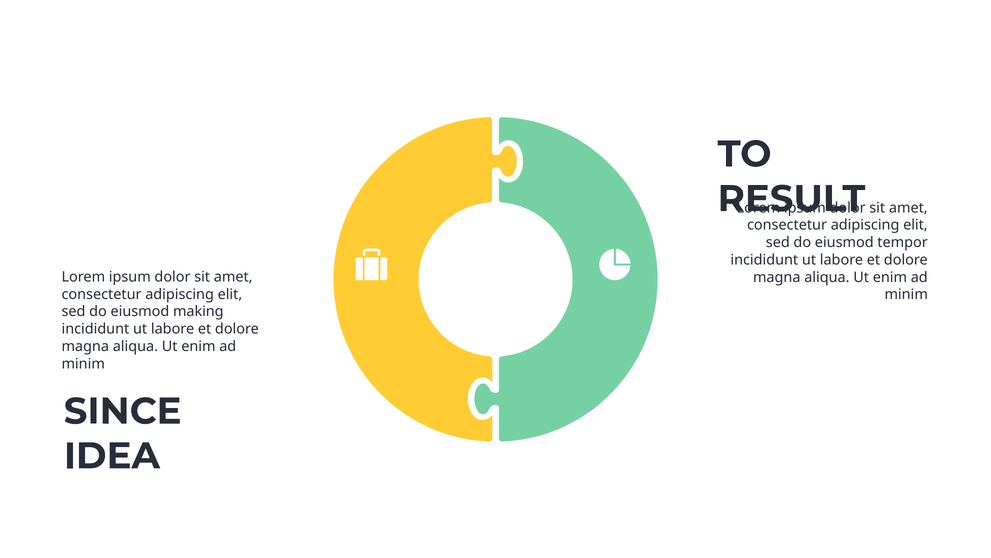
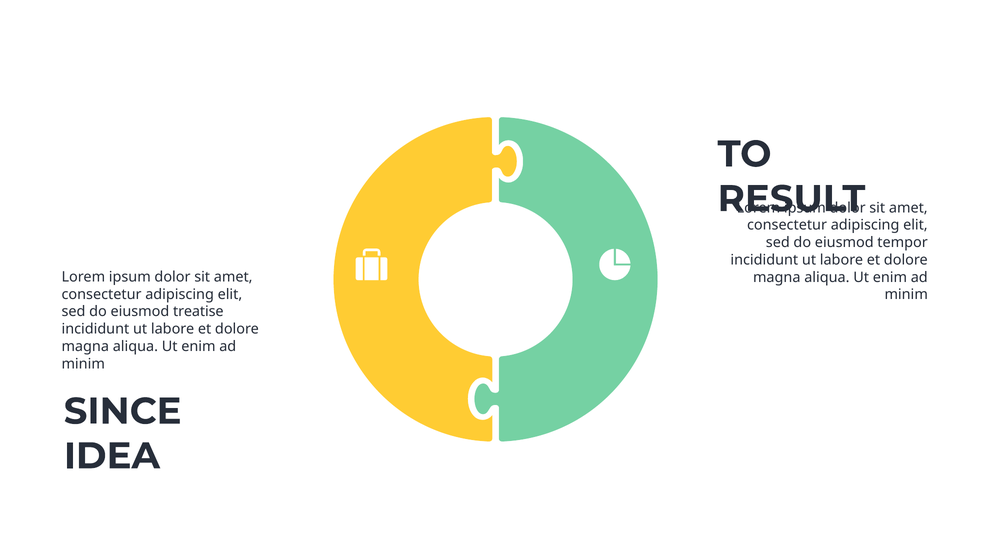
making: making -> treatise (198, 311)
